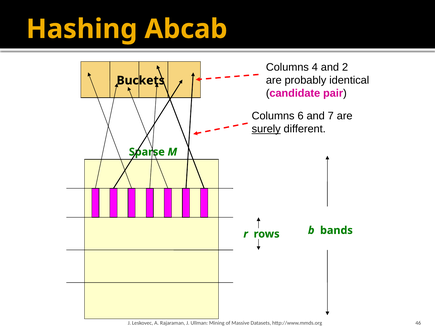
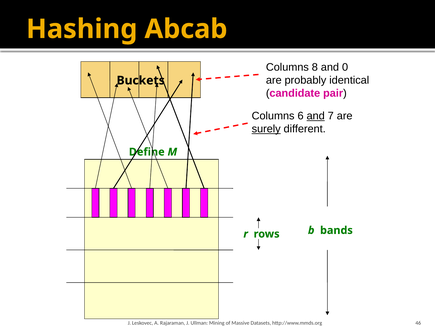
4: 4 -> 8 (315, 67)
2: 2 -> 0 (345, 67)
and underline: none -> present (316, 116)
Sparse: Sparse -> Define (147, 152)
